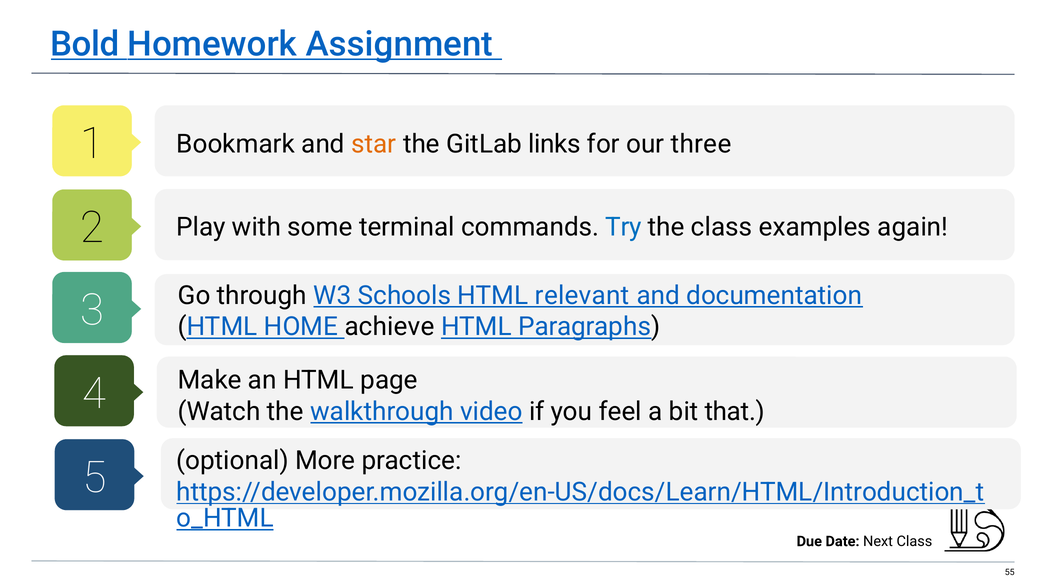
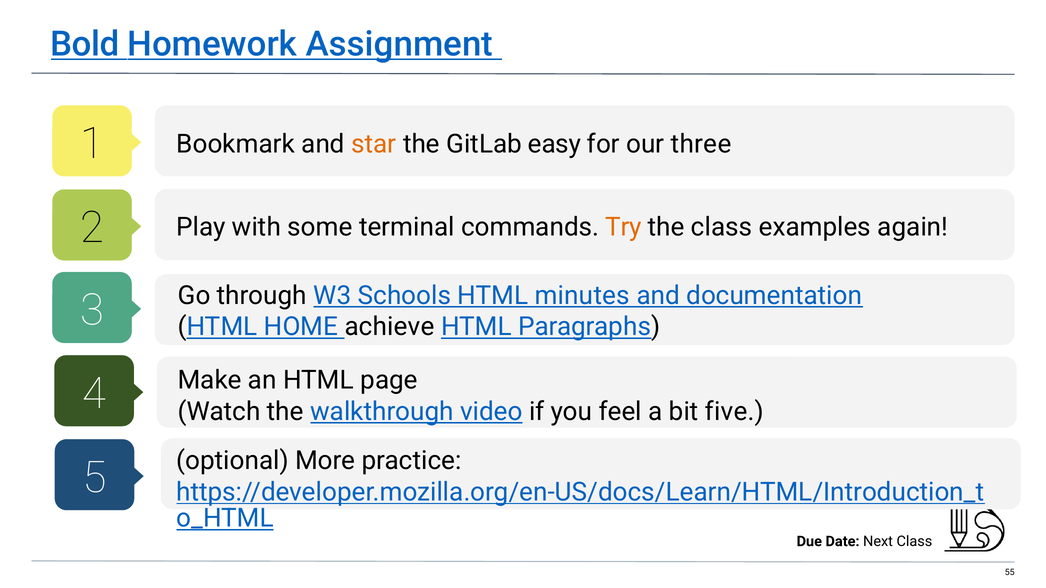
links: links -> easy (555, 144)
Try colour: blue -> orange (623, 227)
relevant: relevant -> minutes (582, 296)
that: that -> five (734, 412)
